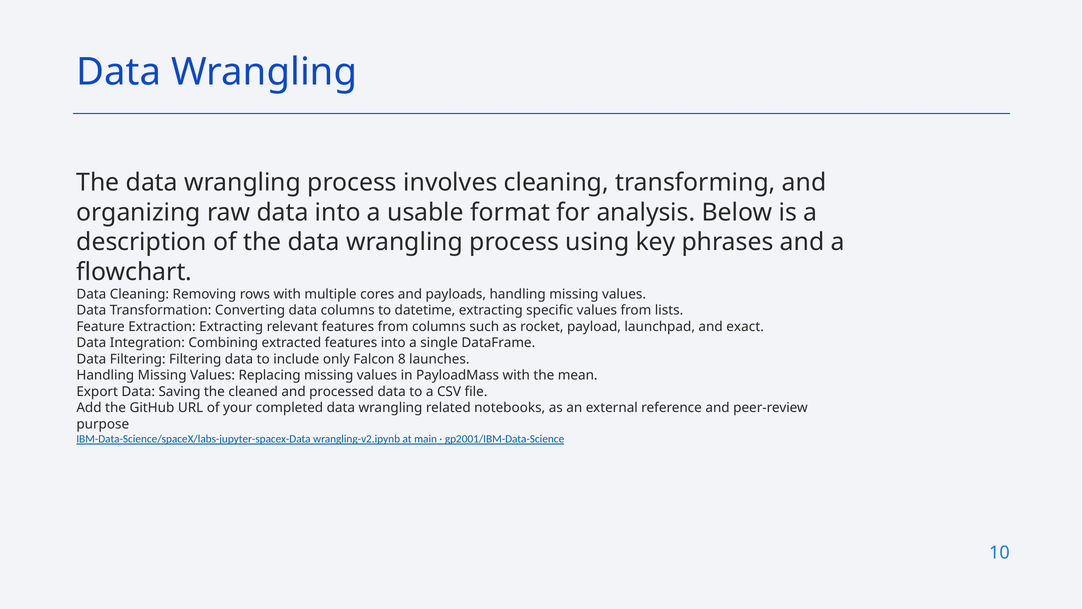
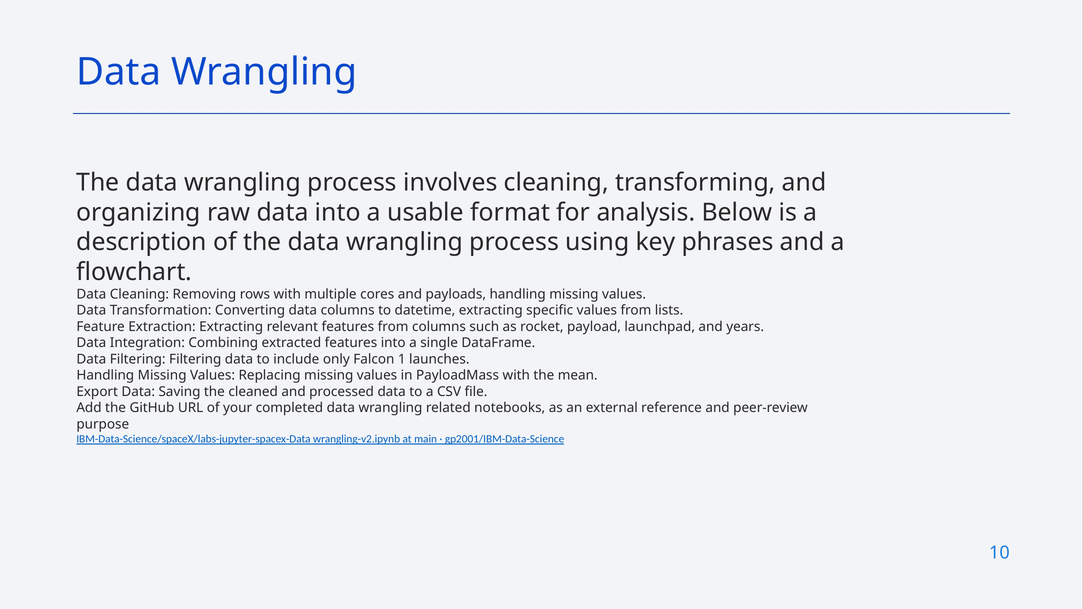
exact: exact -> years (745, 327)
8: 8 -> 1 (402, 359)
